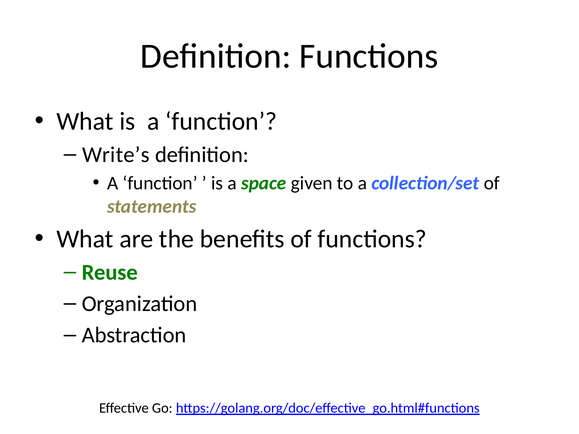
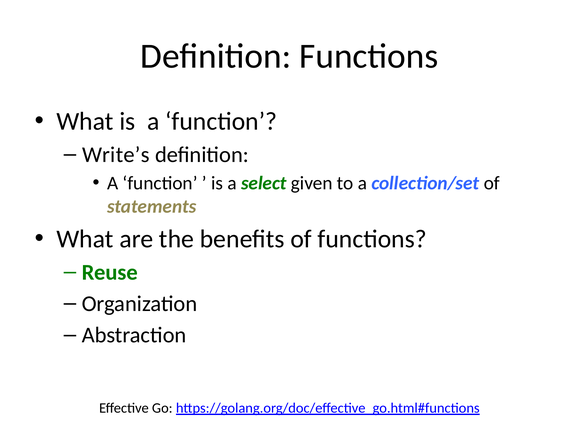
space: space -> select (264, 183)
